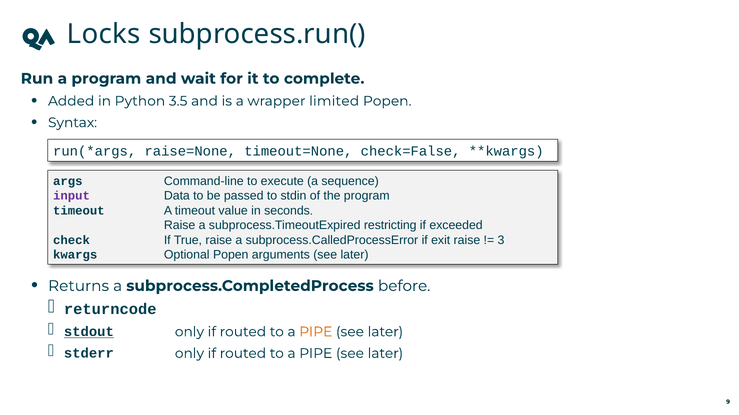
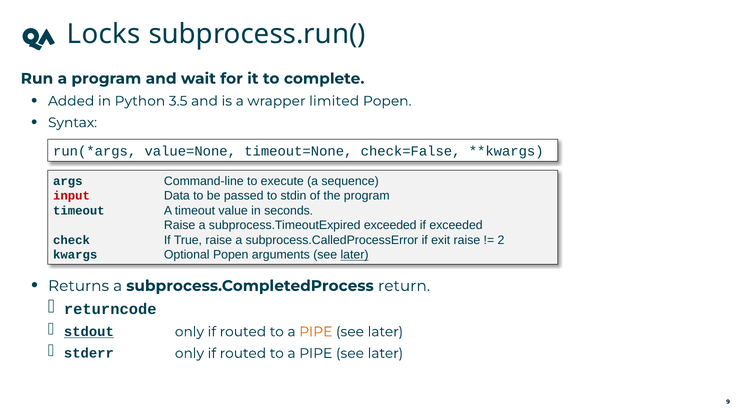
raise=None: raise=None -> value=None (190, 152)
input colour: purple -> red (72, 196)
subprocess.TimeoutExpired restricting: restricting -> exceeded (390, 226)
3: 3 -> 2 (501, 241)
later underline: none -> present (355, 255)
before: before -> return (404, 286)
